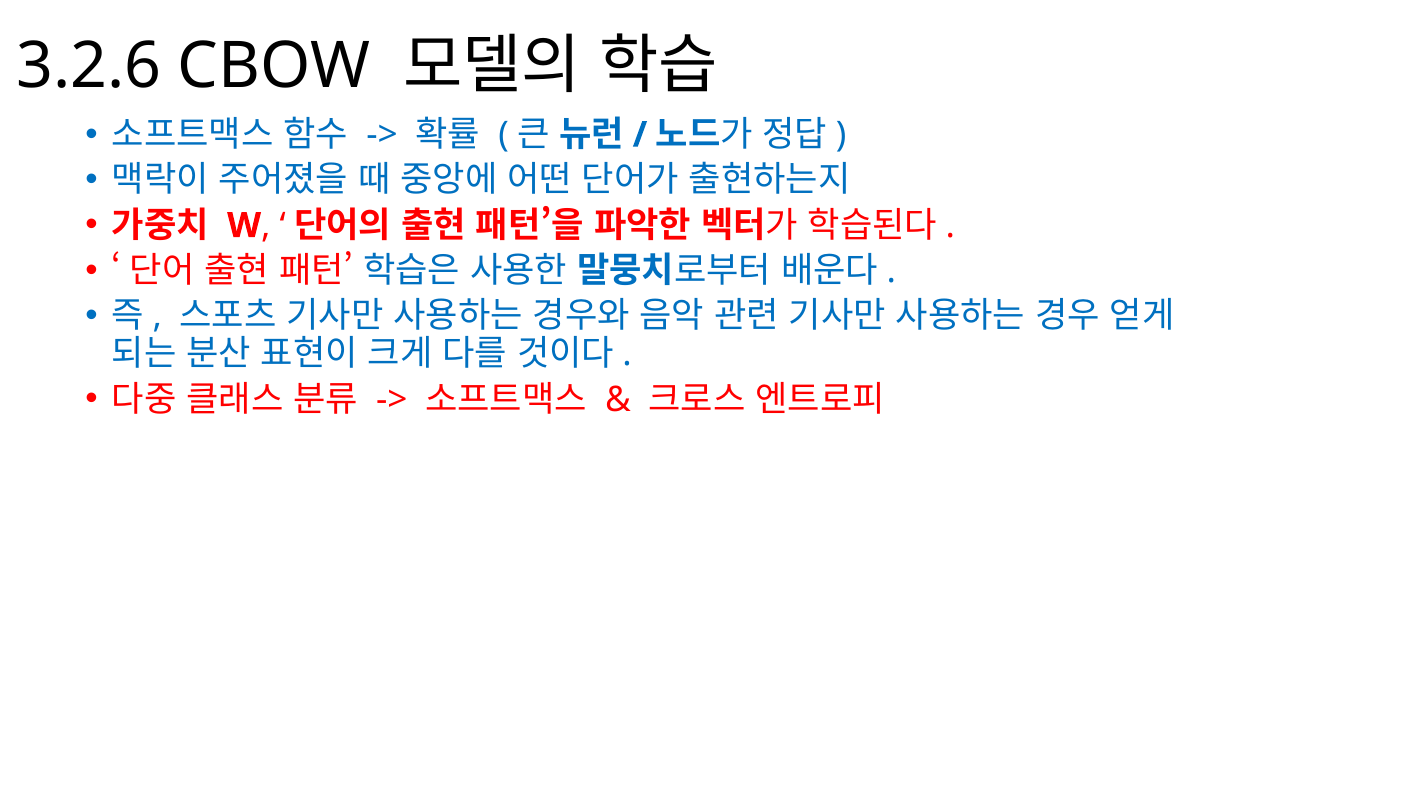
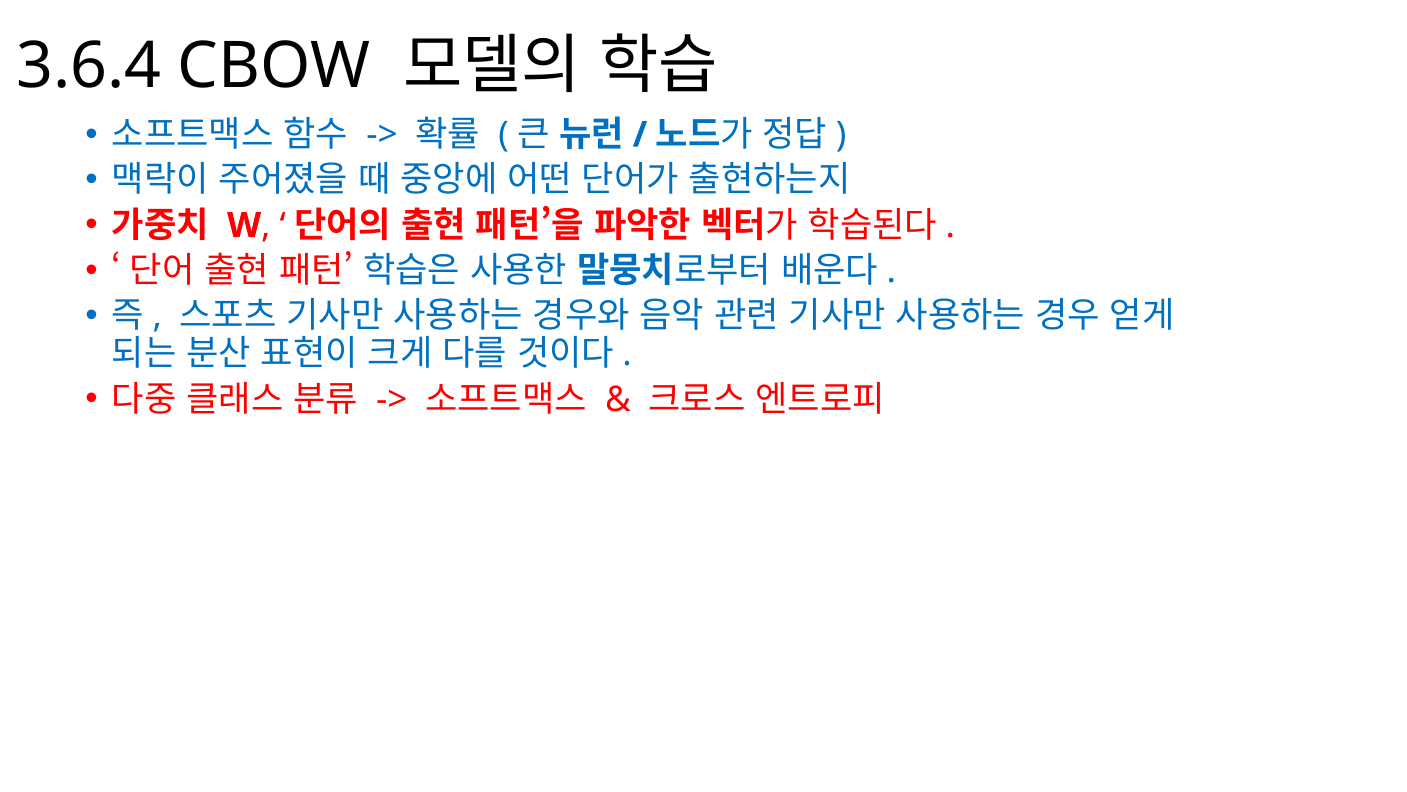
3.2.6: 3.2.6 -> 3.6.4 (89, 66)
